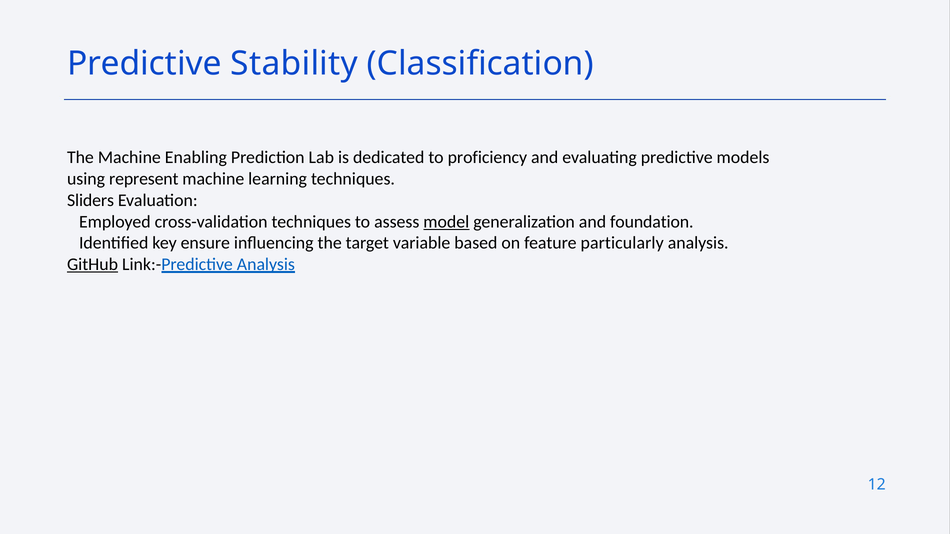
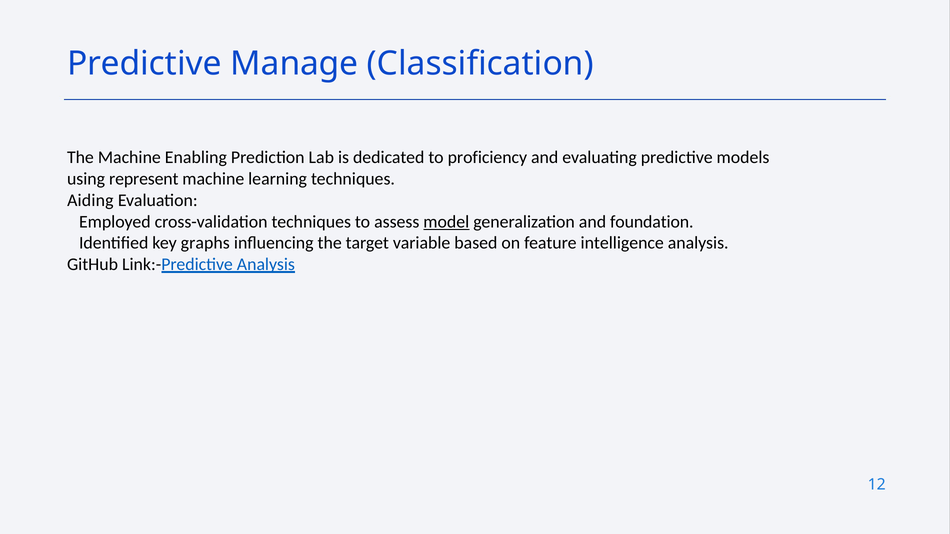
Stability: Stability -> Manage (294, 63)
Sliders: Sliders -> Aiding (90, 200)
ensure: ensure -> graphs (205, 243)
particularly: particularly -> intelligence (622, 243)
GitHub underline: present -> none (93, 265)
